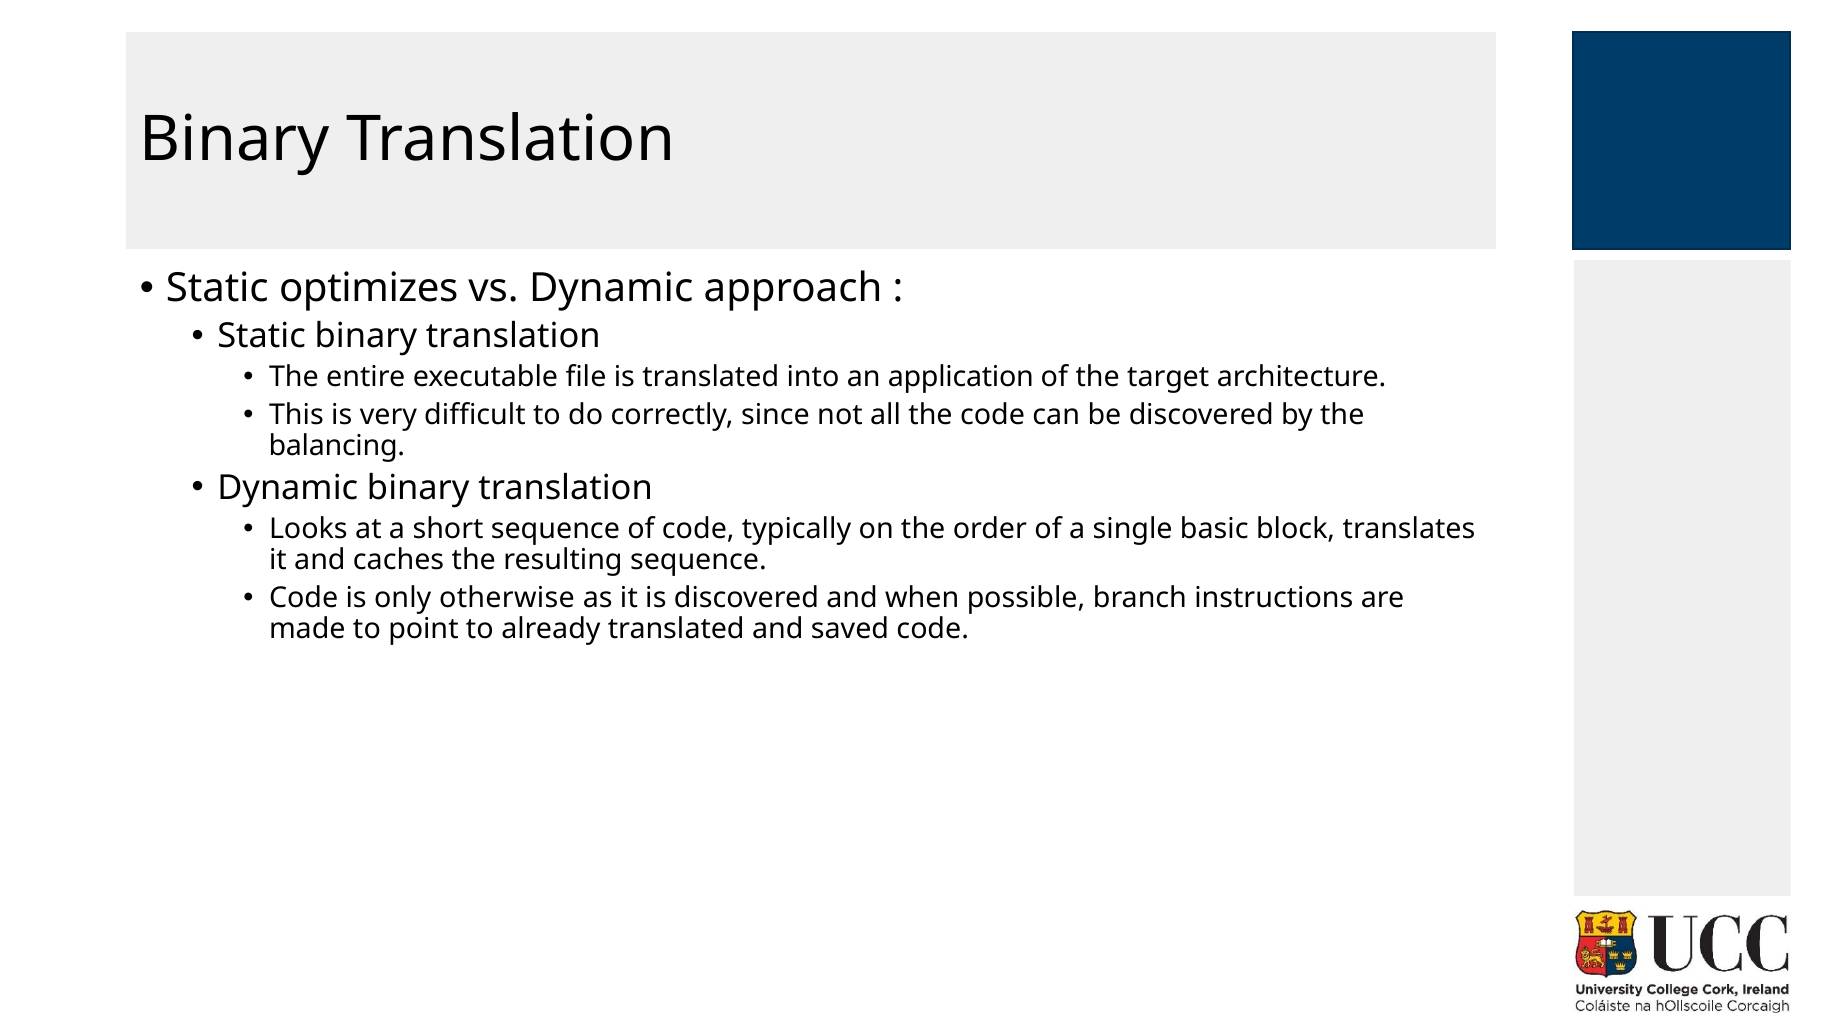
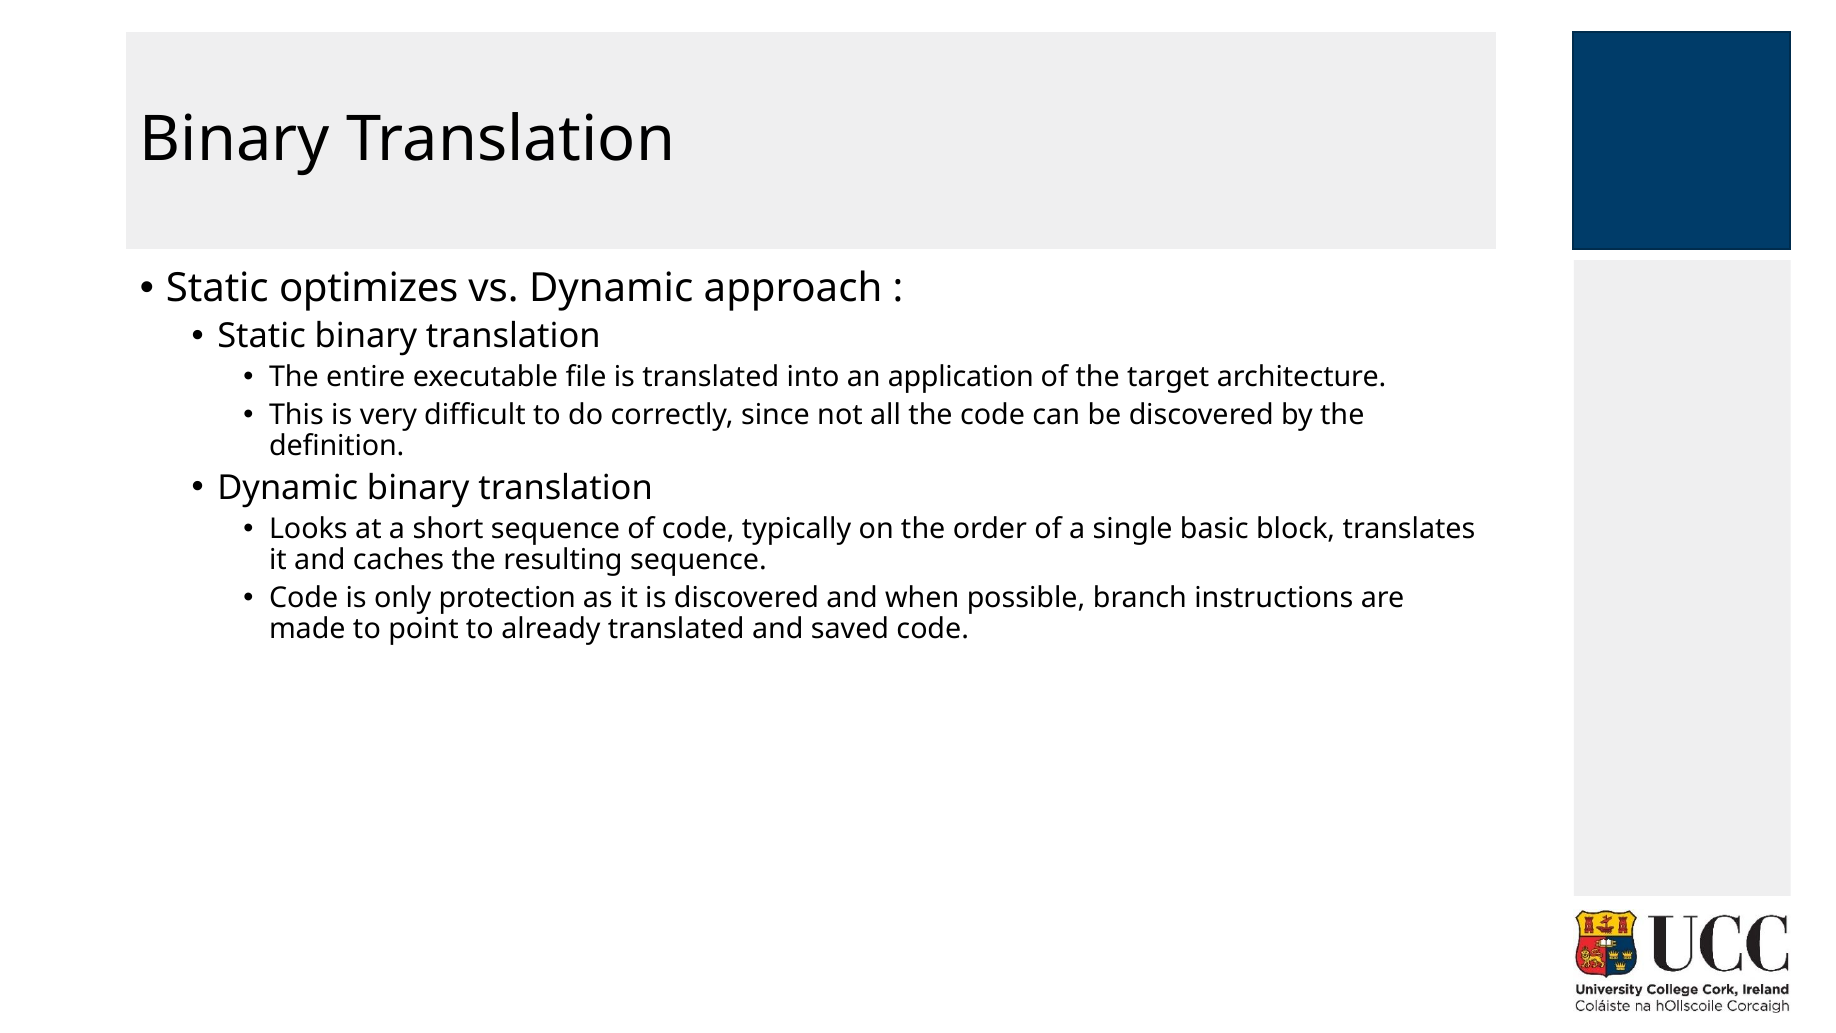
balancing: balancing -> definition (337, 446)
otherwise: otherwise -> protection (507, 598)
